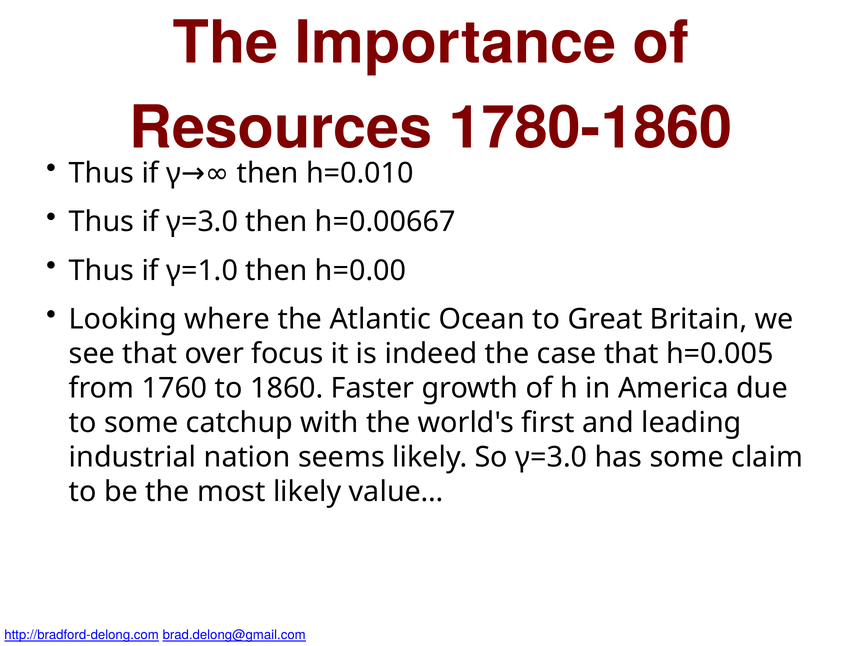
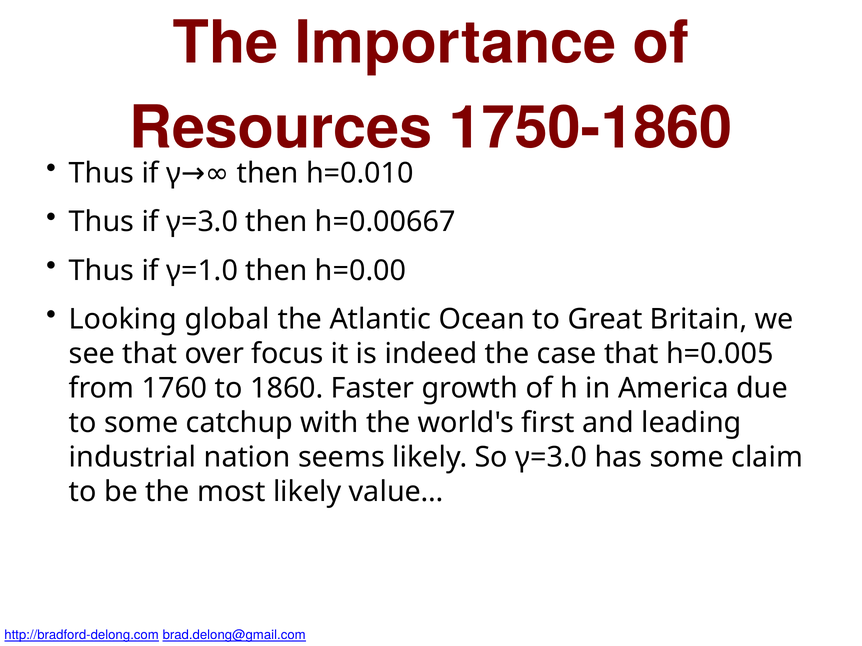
1780-1860: 1780-1860 -> 1750-1860 (591, 128)
where: where -> global (227, 320)
